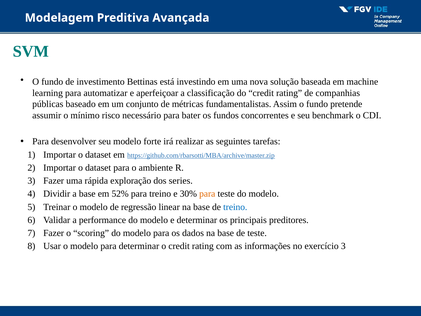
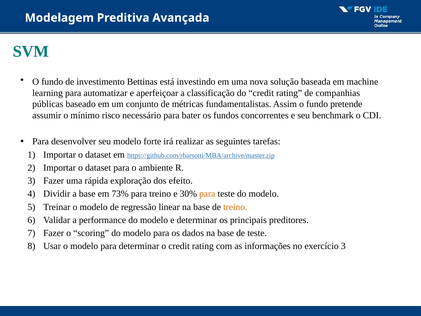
series: series -> efeito (181, 181)
52%: 52% -> 73% (120, 194)
treino colour: blue -> orange (235, 207)
